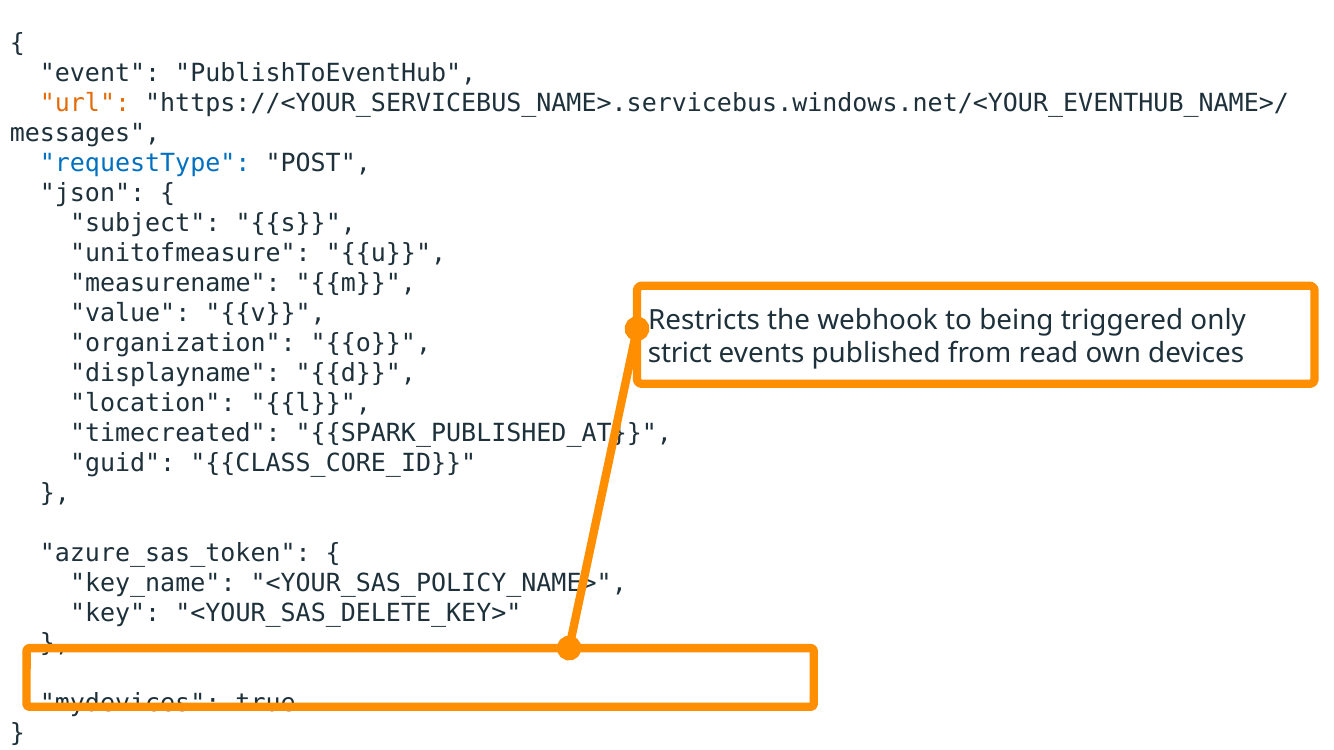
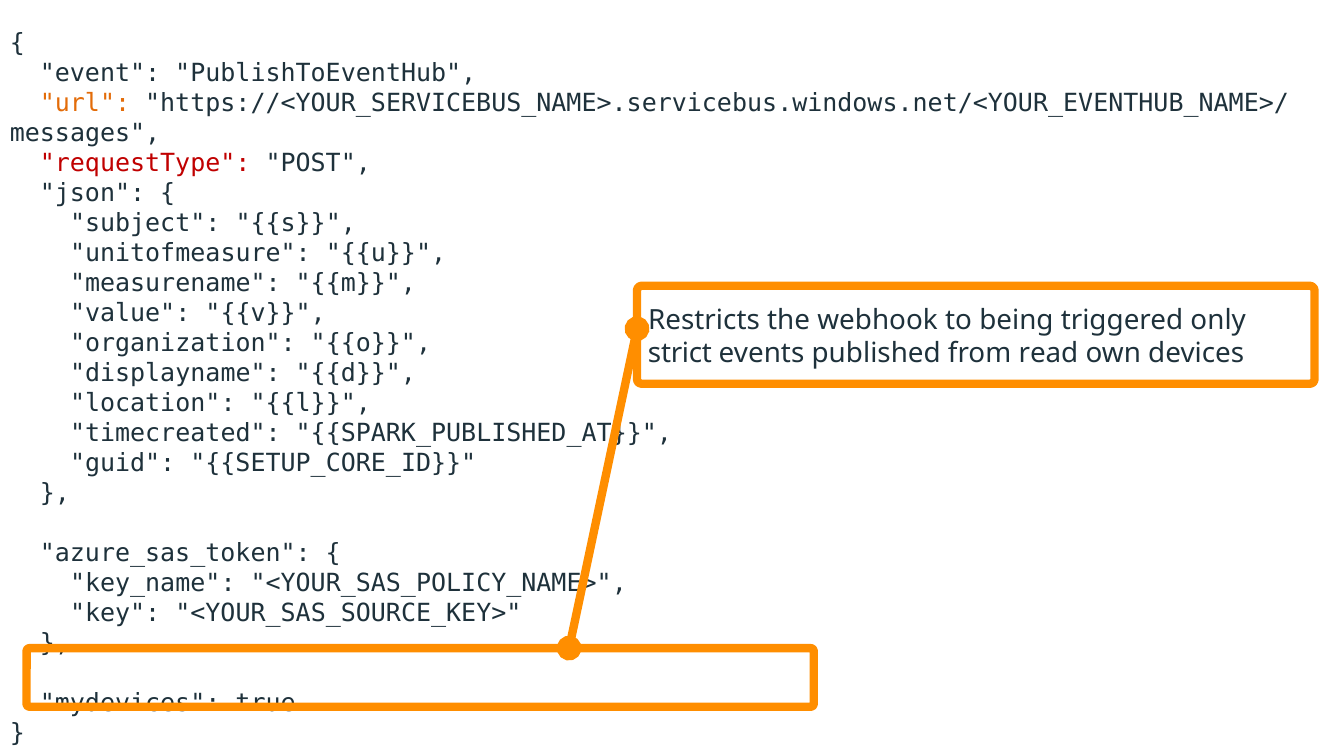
requestType colour: blue -> red (145, 163)
CLASS_CORE_ID: CLASS_CORE_ID -> SETUP_CORE_ID (333, 463)
<YOUR_SAS_DELETE_KEY>: <YOUR_SAS_DELETE_KEY> -> <YOUR_SAS_SOURCE_KEY> (348, 613)
